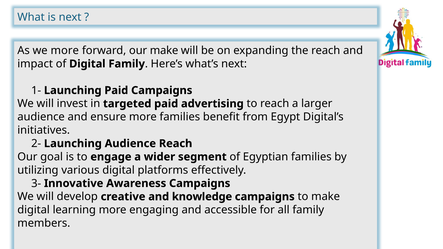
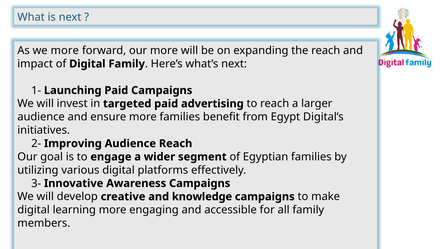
our make: make -> more (164, 51)
Launching: Launching -> Improving (73, 144)
